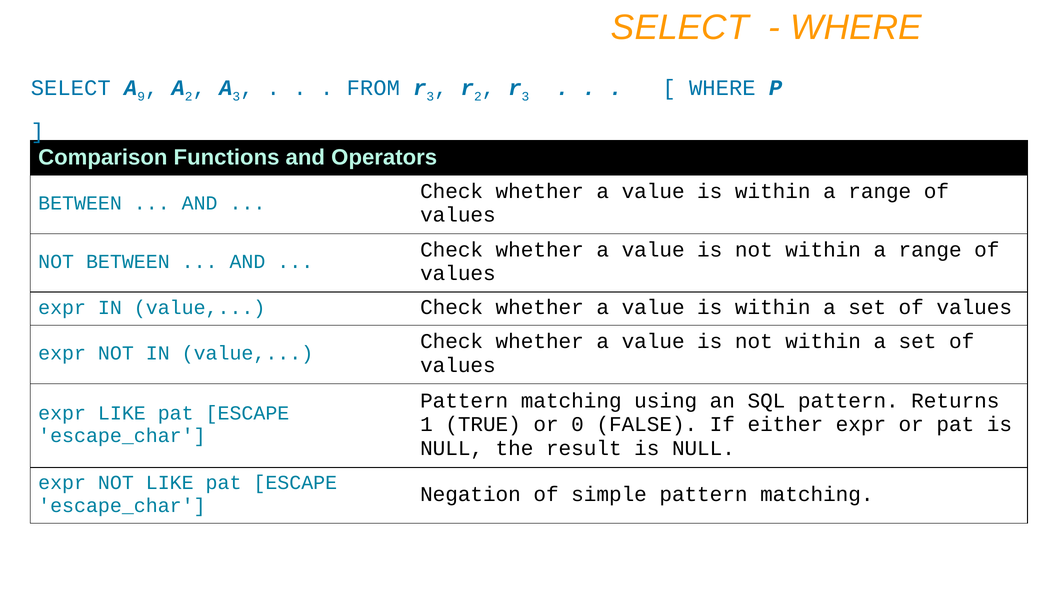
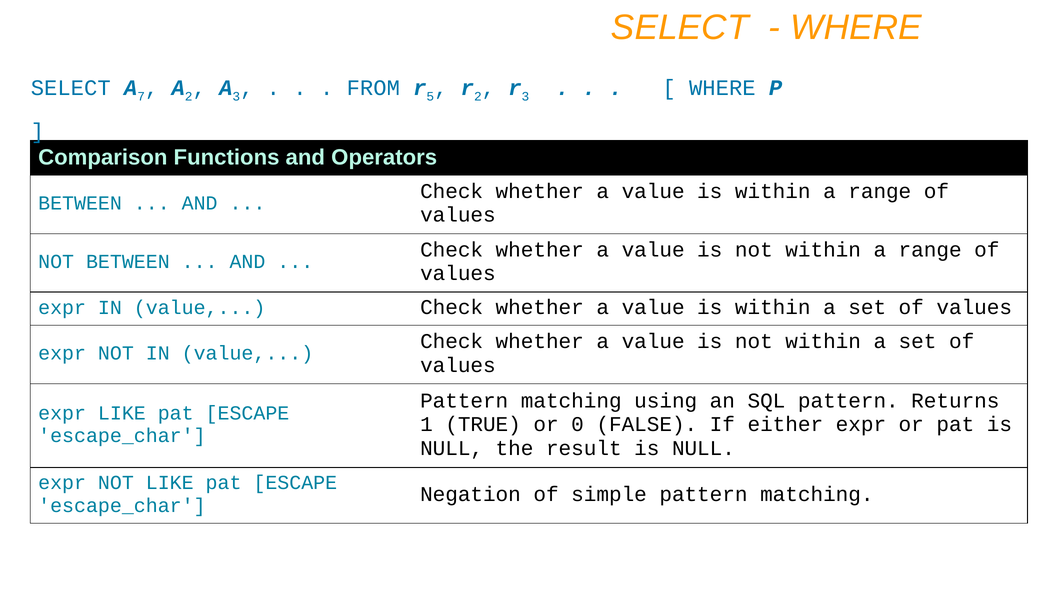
9: 9 -> 7 (141, 96)
3: 3 -> 5 (430, 96)
